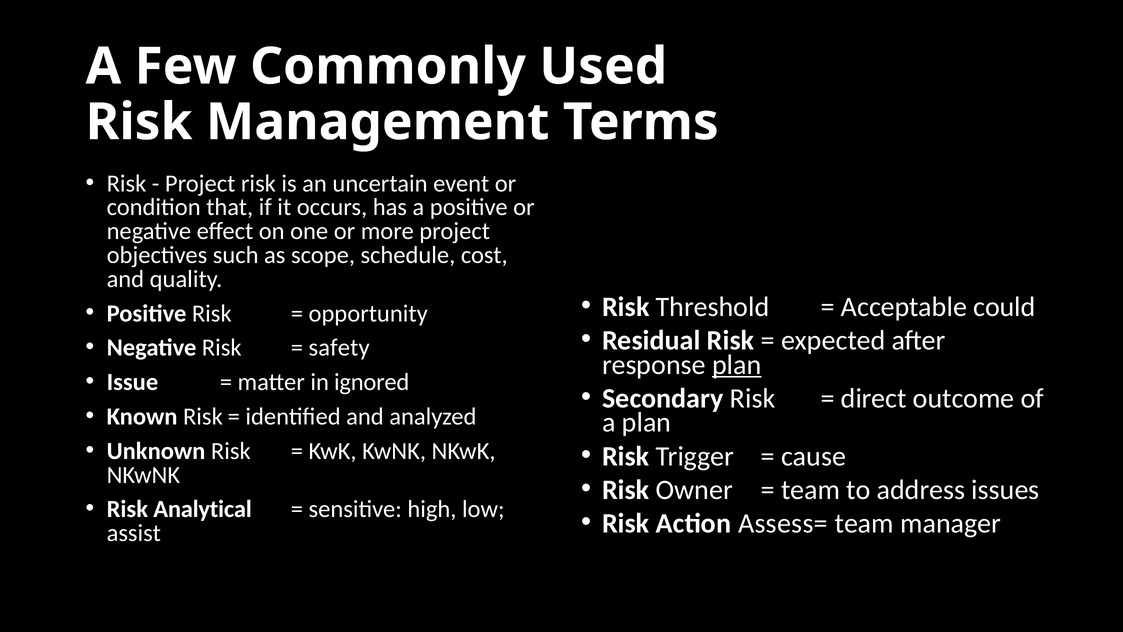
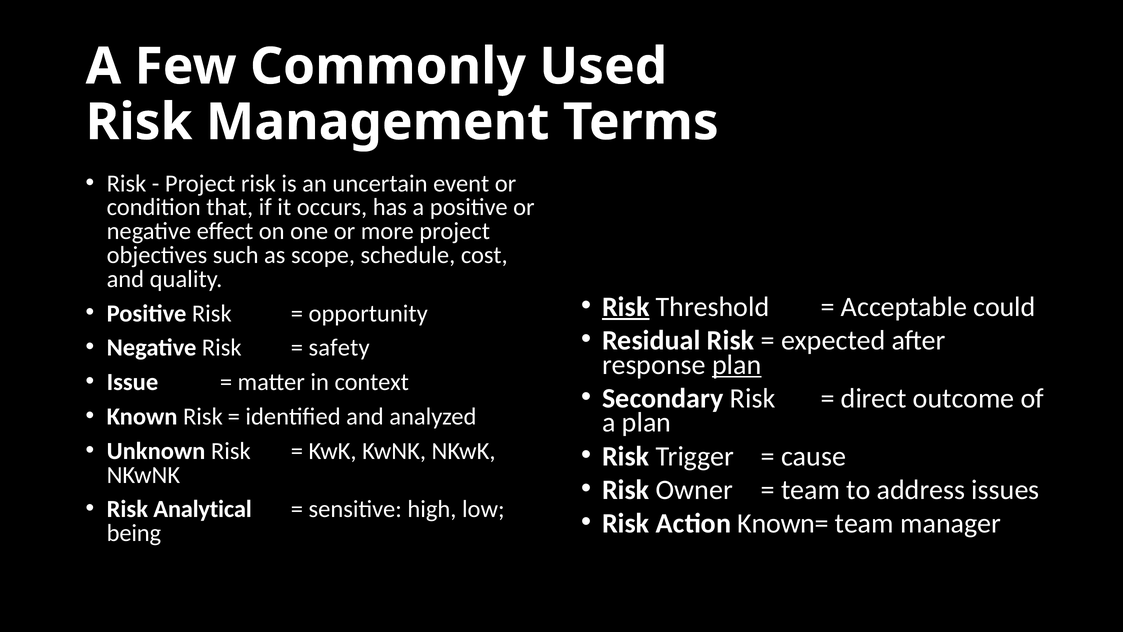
Risk underline: none -> present (626, 307)
ignored: ignored -> context (372, 382)
Assess=: Assess= -> Known= (783, 523)
assist: assist -> being (134, 533)
